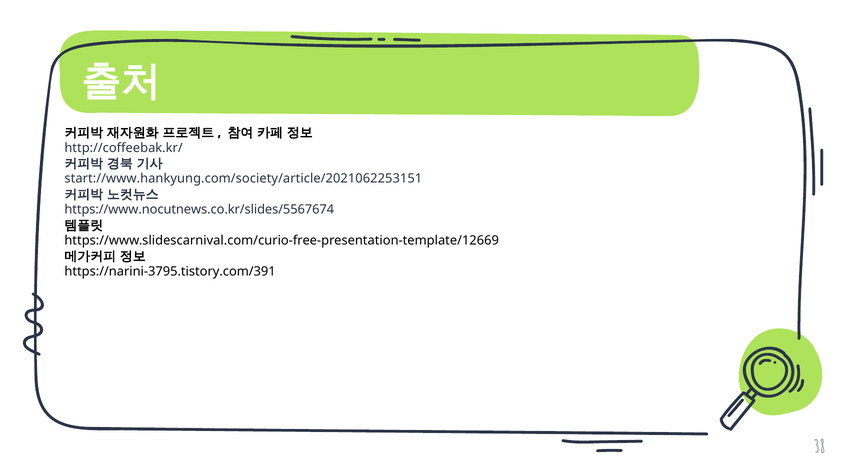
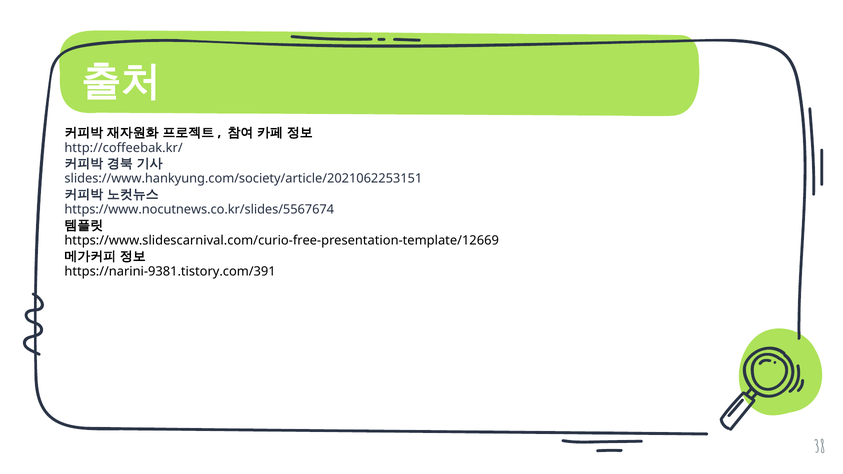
start://www.hankyung.com/society/article/2021062253151: start://www.hankyung.com/society/article/2021062253151 -> slides://www.hankyung.com/society/article/2021062253151 (243, 179)
https://narini-3795.tistory.com/391: https://narini-3795.tistory.com/391 -> https://narini-9381.tistory.com/391 (170, 272)
